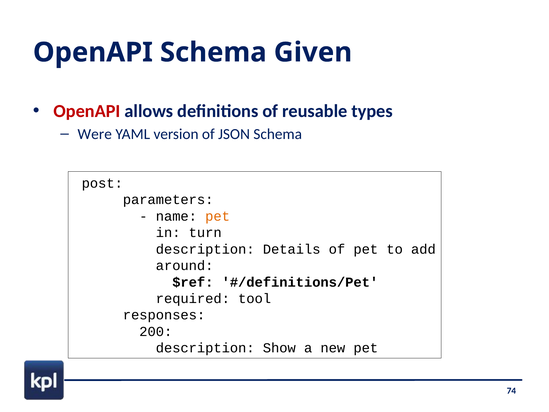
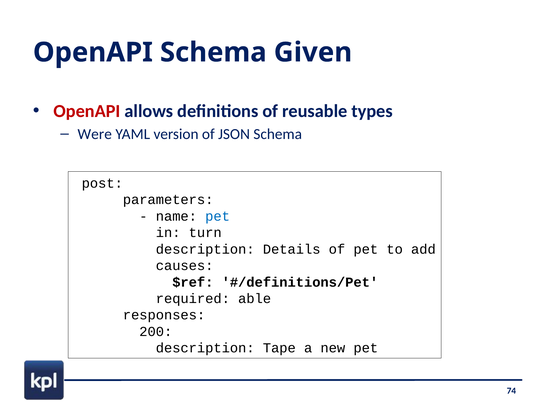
pet colour: orange -> blue (218, 216)
around: around -> causes (185, 266)
tool: tool -> able (255, 298)
Show: Show -> Tape (279, 348)
